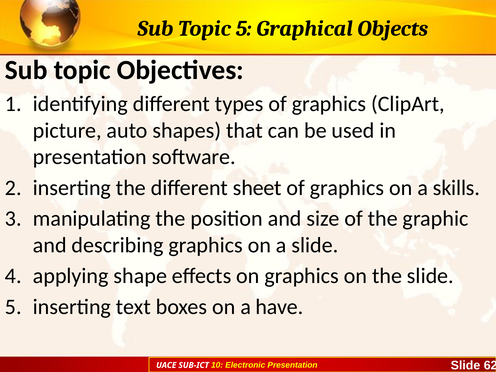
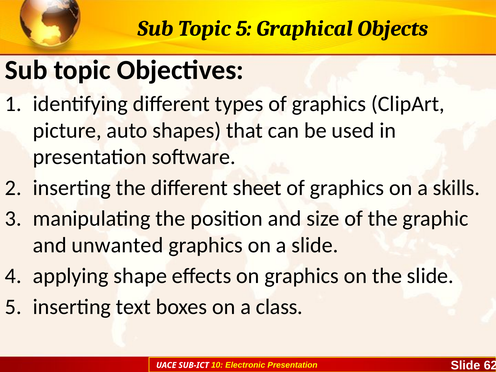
describing: describing -> unwanted (117, 245)
have: have -> class (279, 307)
